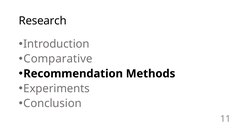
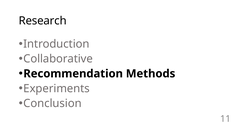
Comparative: Comparative -> Collaborative (58, 59)
